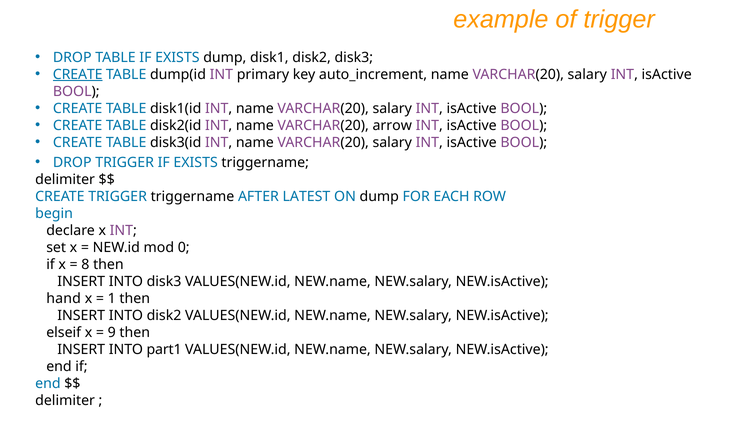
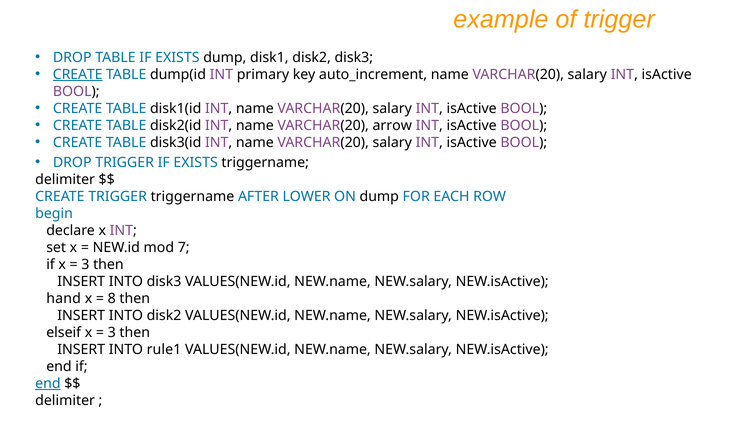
LATEST: LATEST -> LOWER (307, 196)
0: 0 -> 7 (184, 247)
8: 8 -> 3 (85, 264)
1: 1 -> 8 (112, 298)
9: 9 -> 3 (112, 332)
part1: part1 -> rule1 (164, 349)
end underline: none -> present (48, 383)
